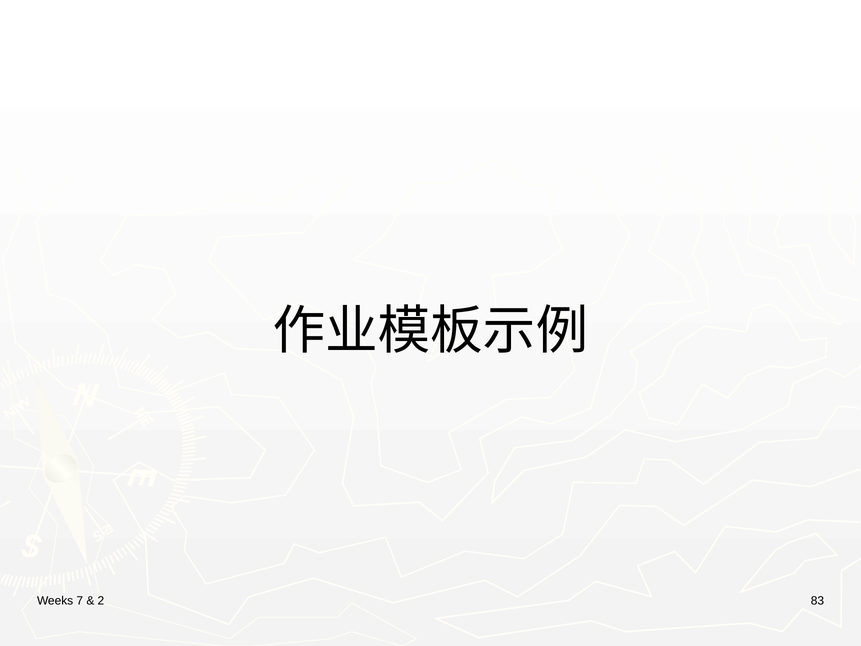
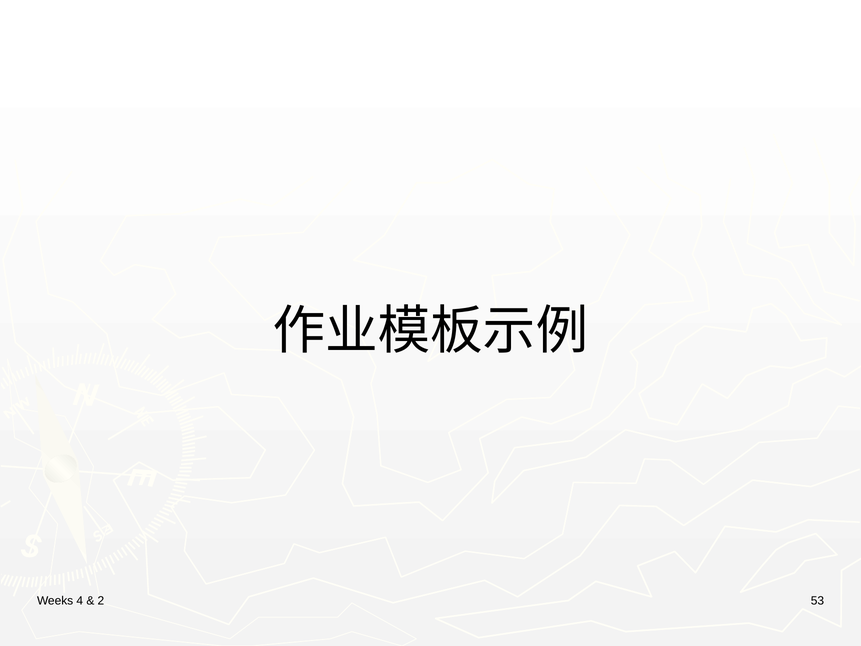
7: 7 -> 4 (80, 600)
83: 83 -> 53 (817, 600)
